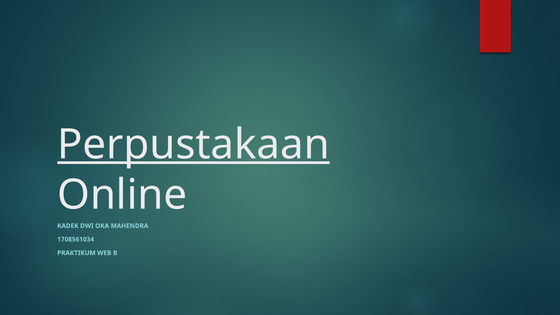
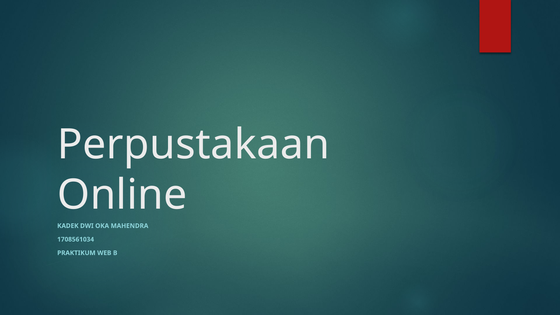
Perpustakaan underline: present -> none (193, 145)
